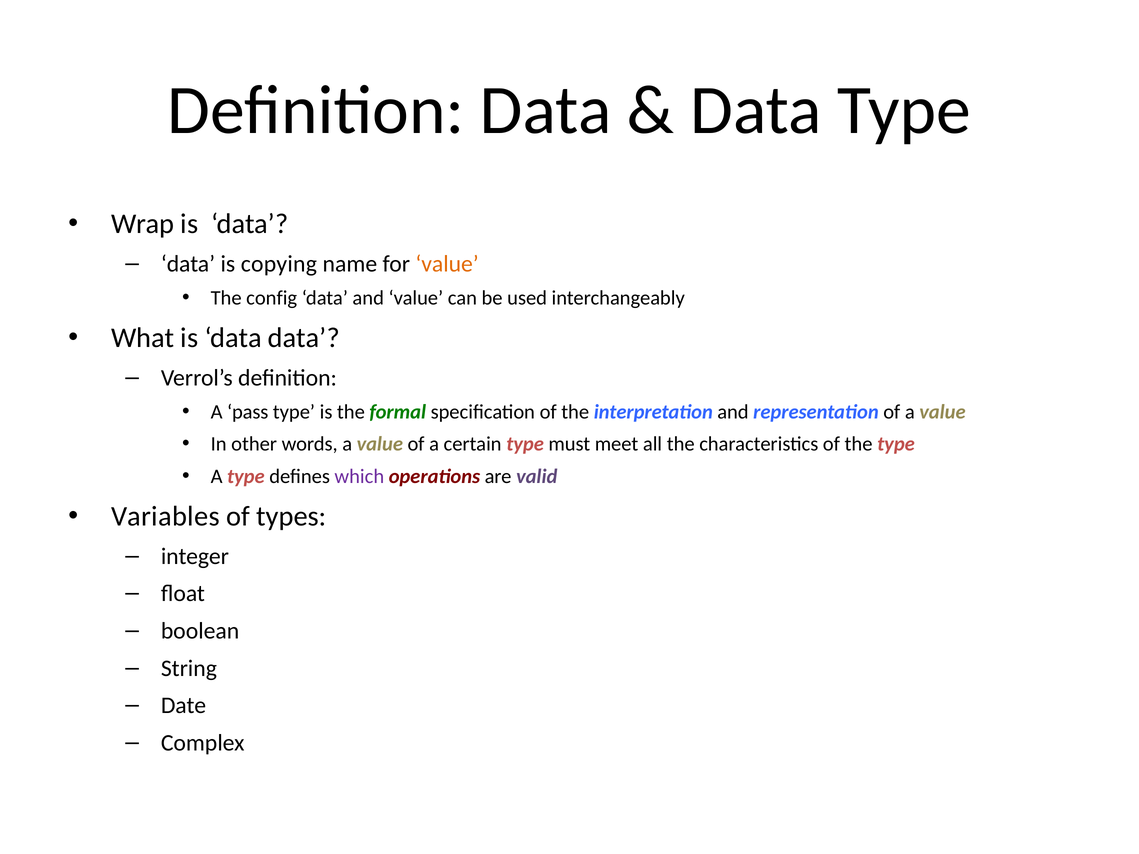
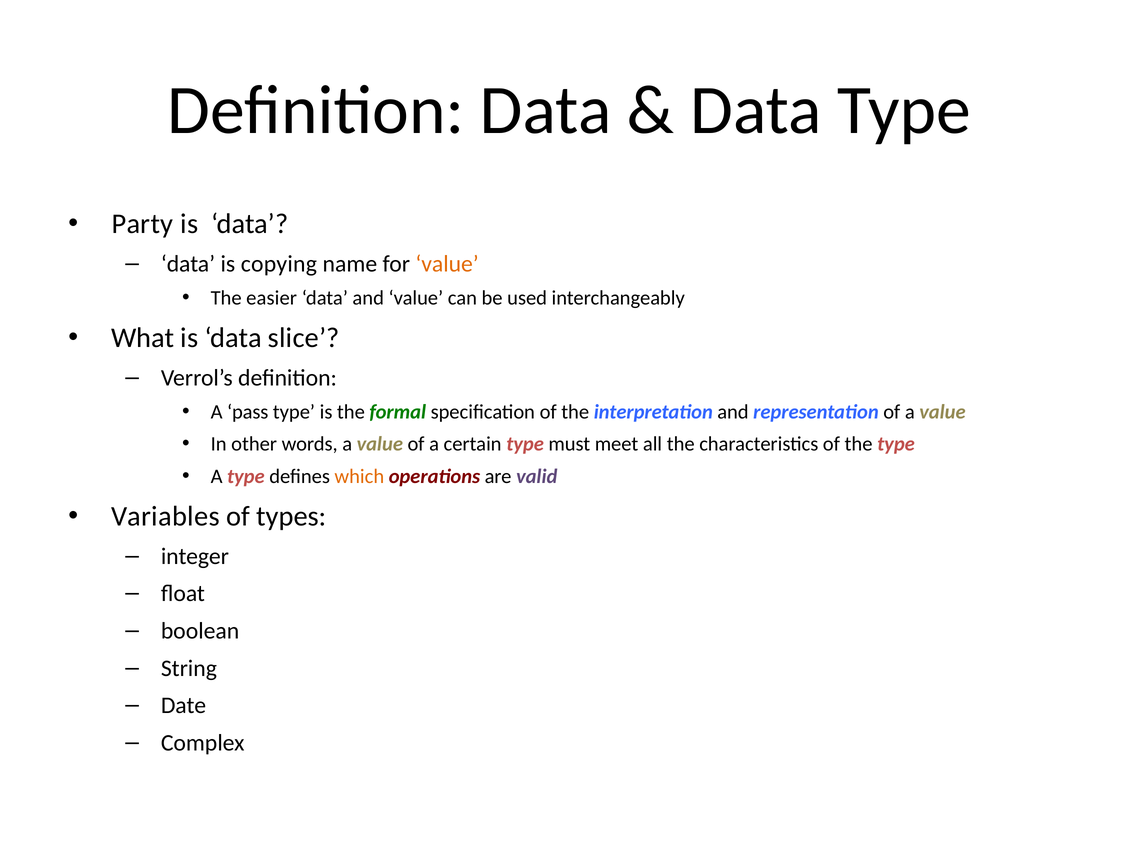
Wrap: Wrap -> Party (142, 224)
config: config -> easier (272, 298)
data data: data -> slice (304, 338)
which colour: purple -> orange (359, 476)
